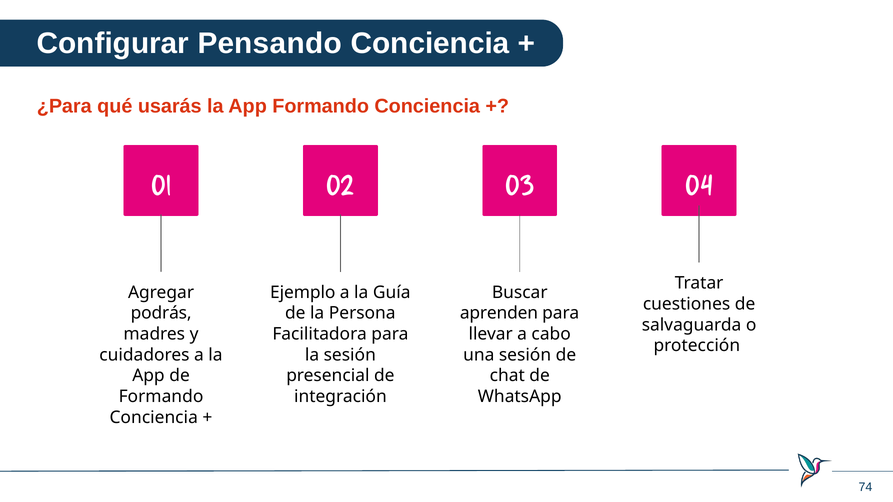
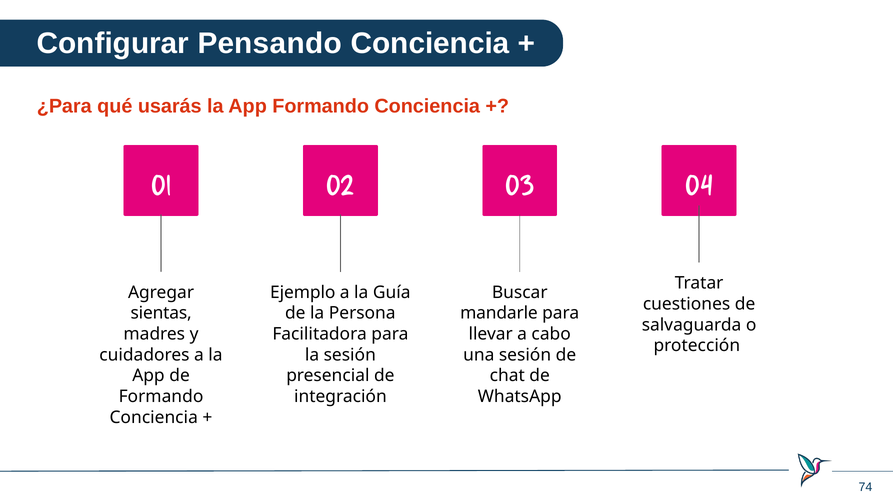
podrás: podrás -> sientas (161, 313)
aprenden: aprenden -> mandarle (499, 313)
